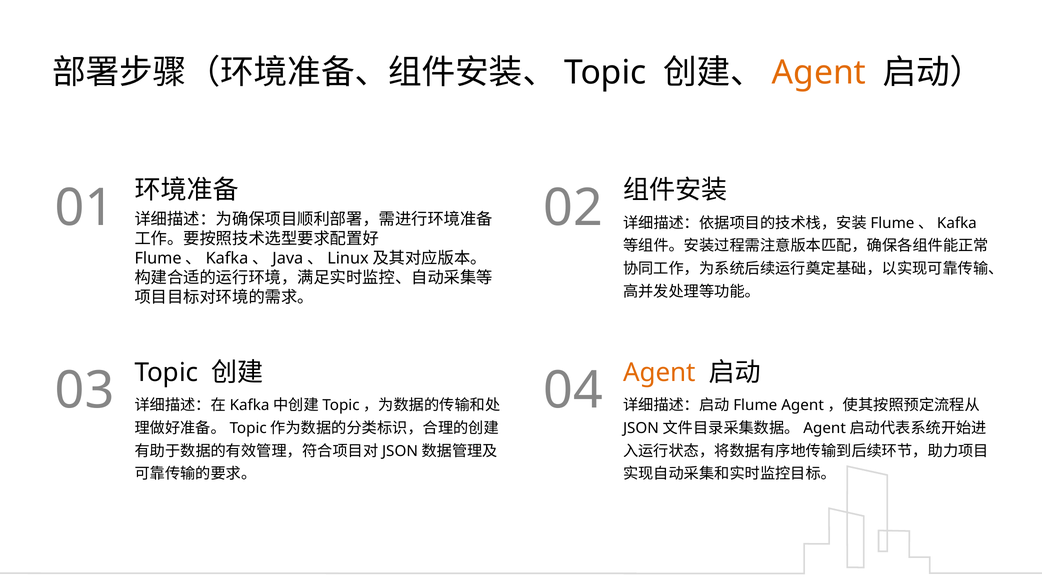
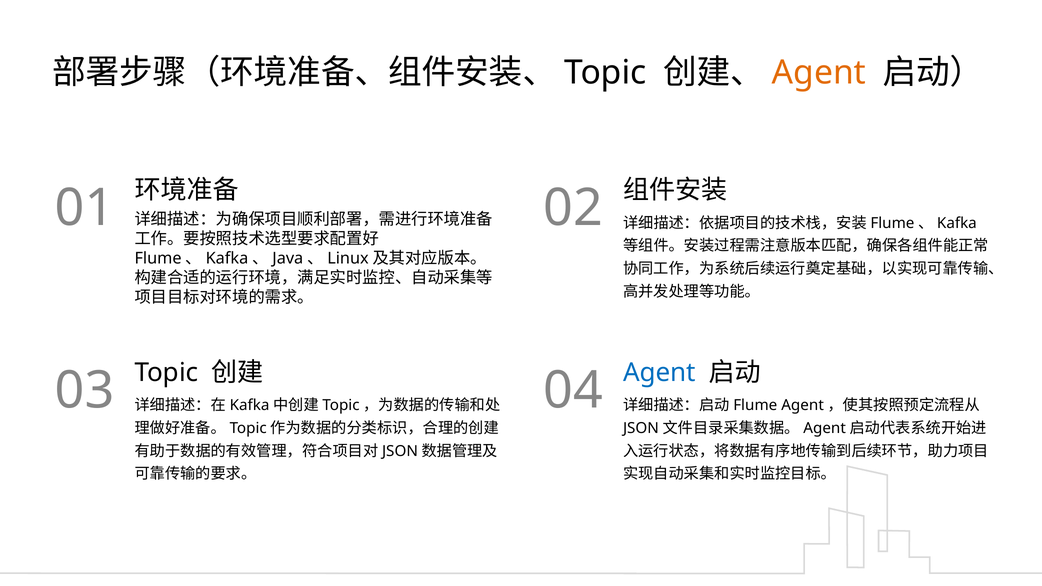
Agent colour: orange -> blue (659, 373)
